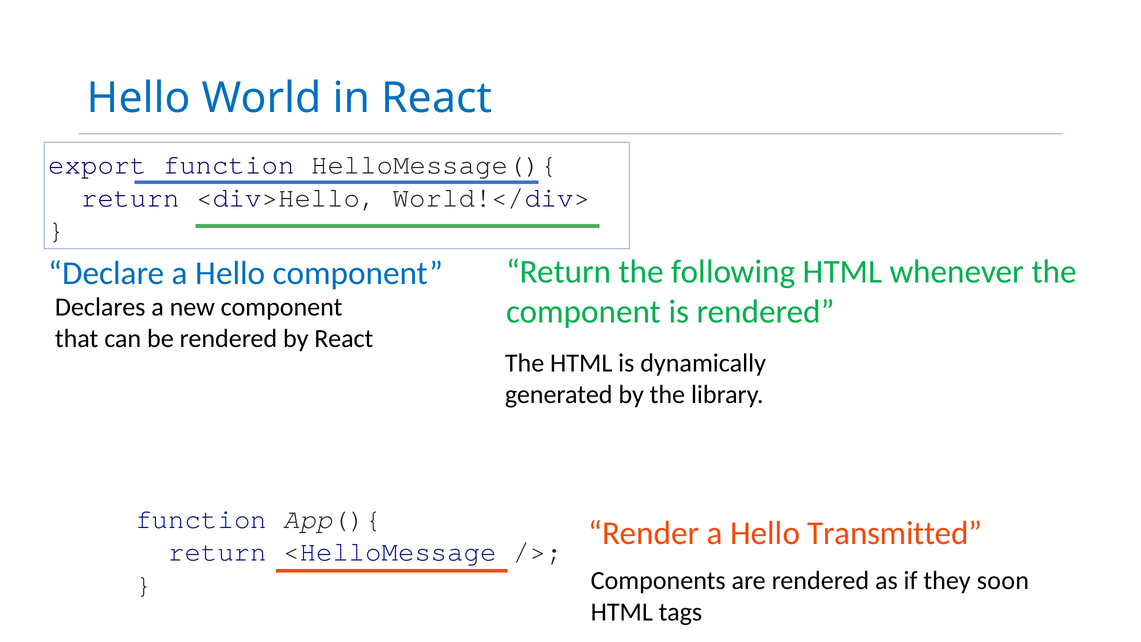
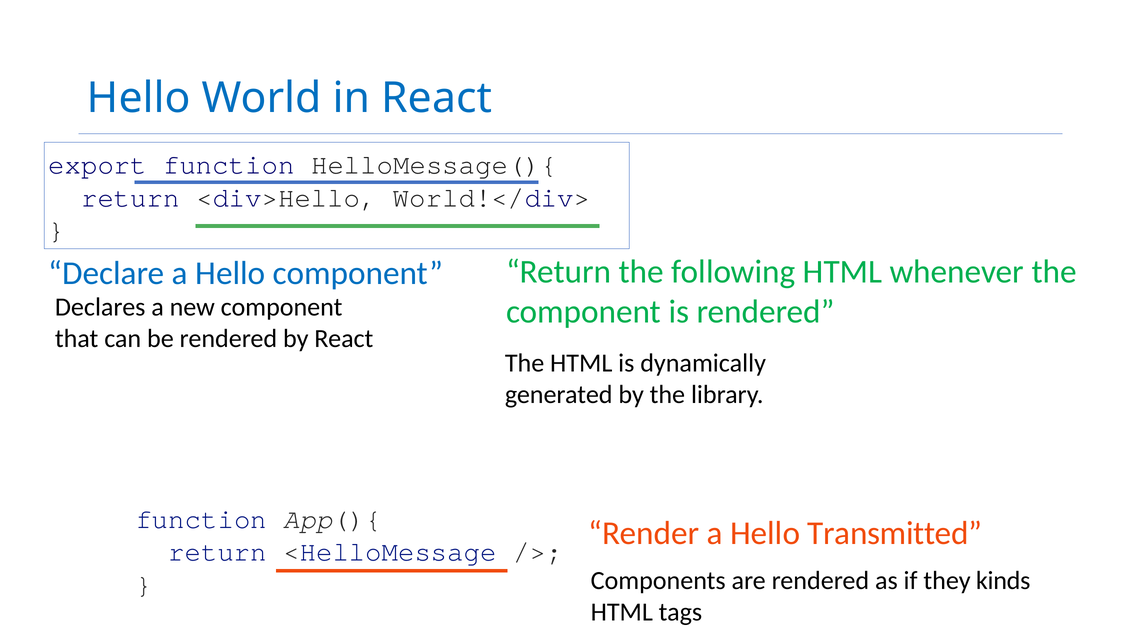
soon: soon -> kinds (1003, 581)
